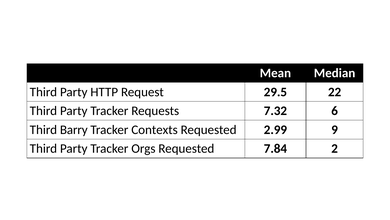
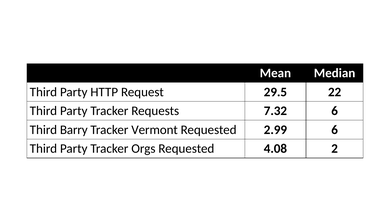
Contexts: Contexts -> Vermont (155, 129)
2.99 9: 9 -> 6 (335, 129)
7.84: 7.84 -> 4.08 (275, 148)
